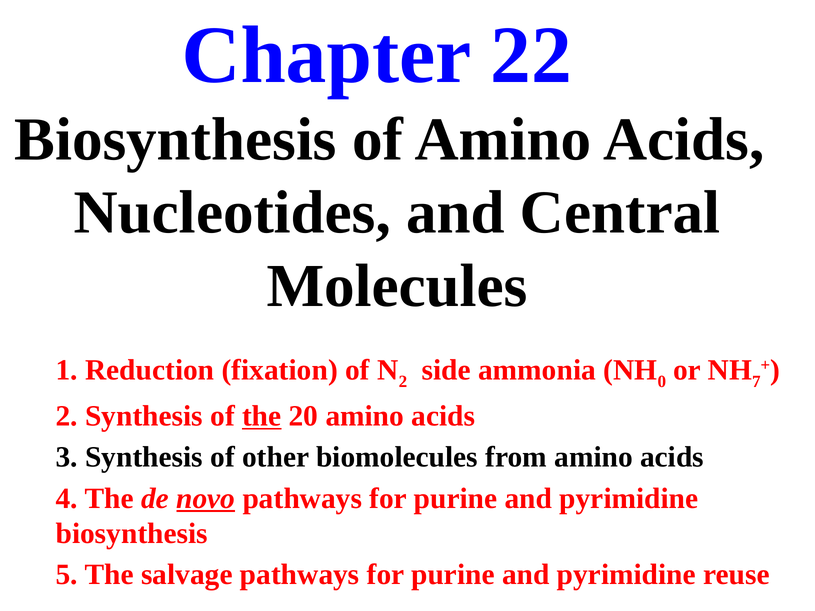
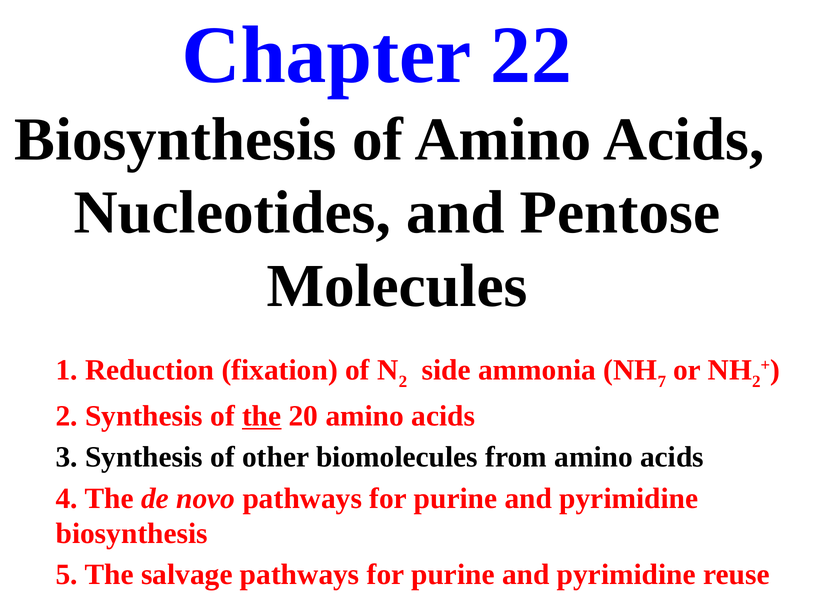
Central: Central -> Pentose (620, 213)
0: 0 -> 7 (662, 382)
7: 7 -> 2 (756, 382)
novo underline: present -> none (206, 499)
